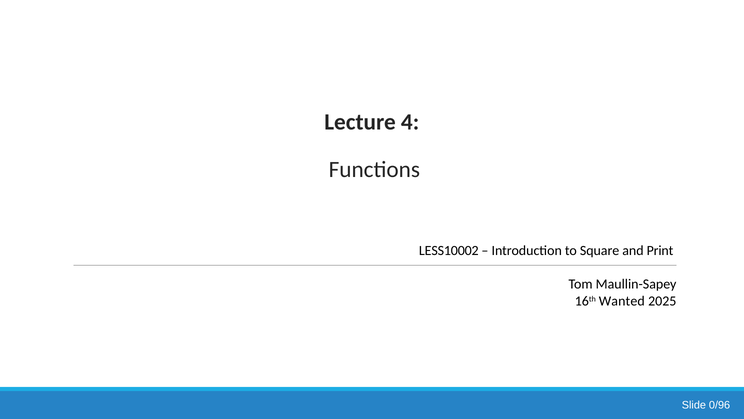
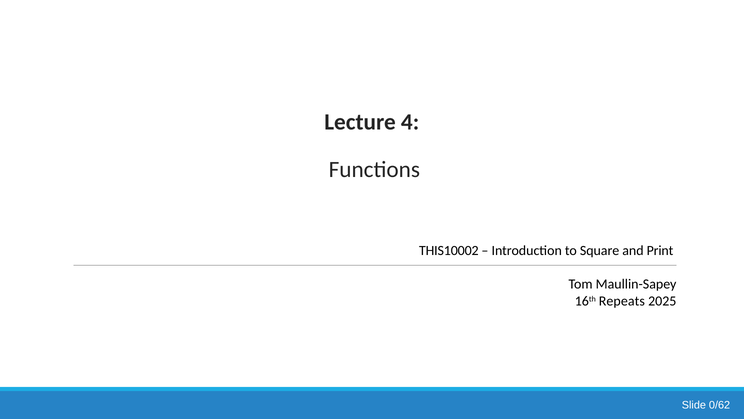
LESS10002: LESS10002 -> THIS10002 (449, 251)
Wanted: Wanted -> Repeats (622, 301)
0/96: 0/96 -> 0/62 (720, 405)
